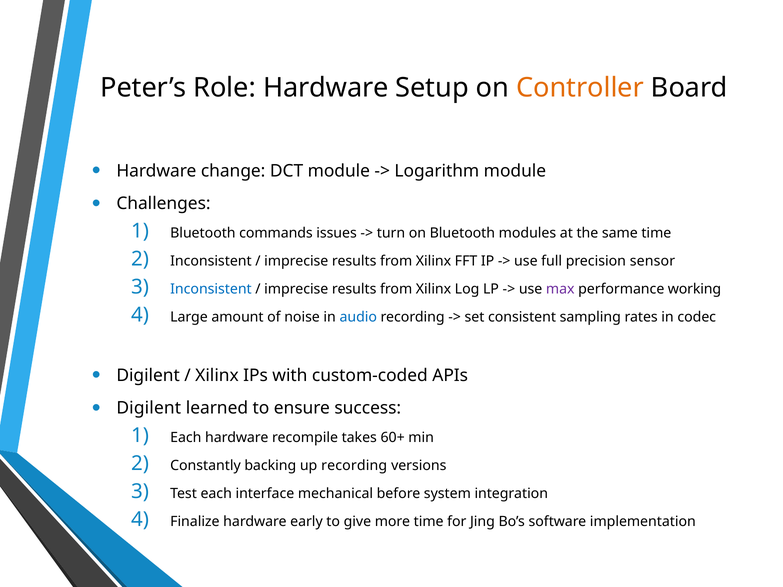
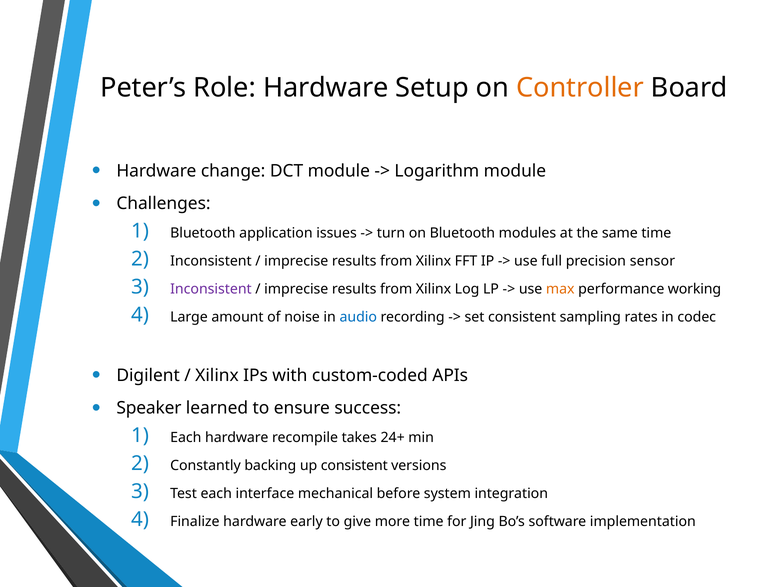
commands: commands -> application (276, 233)
Inconsistent colour: blue -> purple (211, 289)
max colour: purple -> orange (560, 289)
Digilent: Digilent -> Speaker (149, 408)
60+: 60+ -> 24+ (393, 438)
up recording: recording -> consistent (354, 466)
